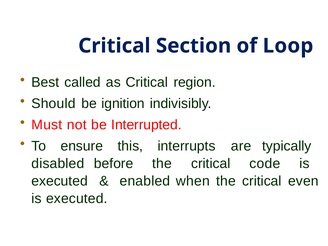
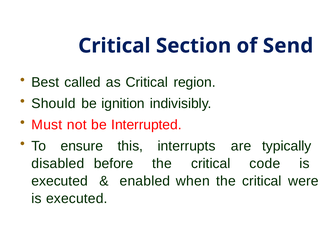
Loop: Loop -> Send (288, 46)
even: even -> were (303, 181)
